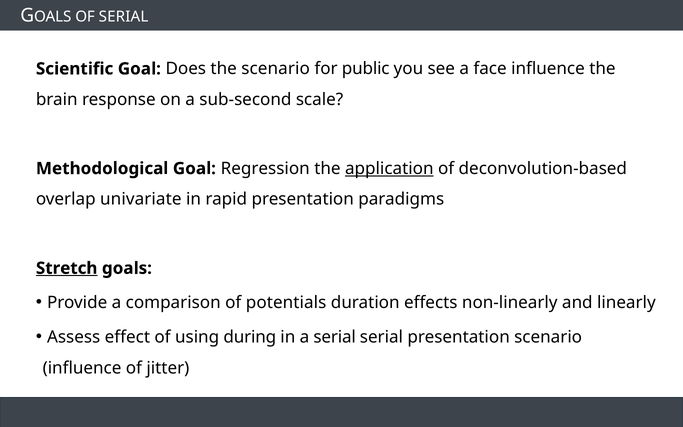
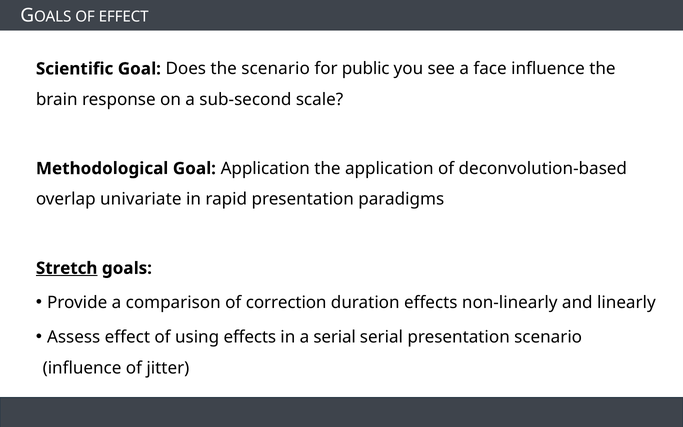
OF SERIAL: SERIAL -> EFFECT (124, 17)
Goal Regression: Regression -> Application (265, 168)
application underline: present -> none (389, 168)
potentials: potentials -> correction (286, 303)
using during: during -> effects (250, 337)
